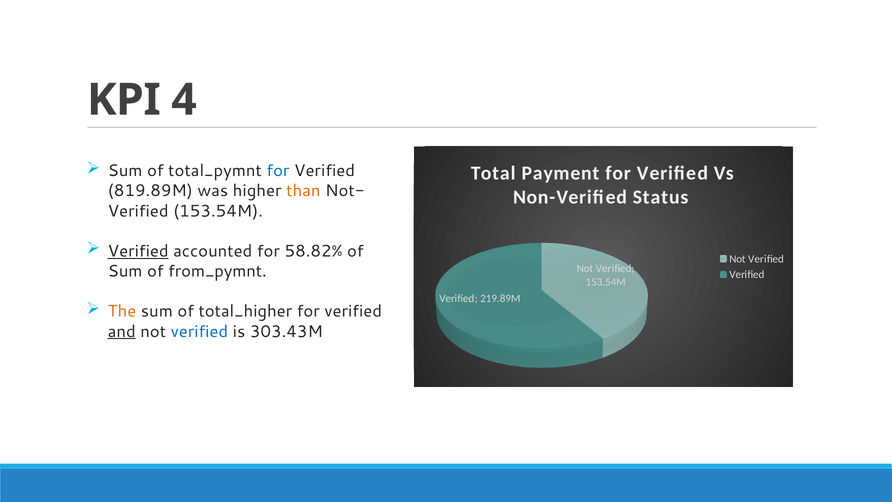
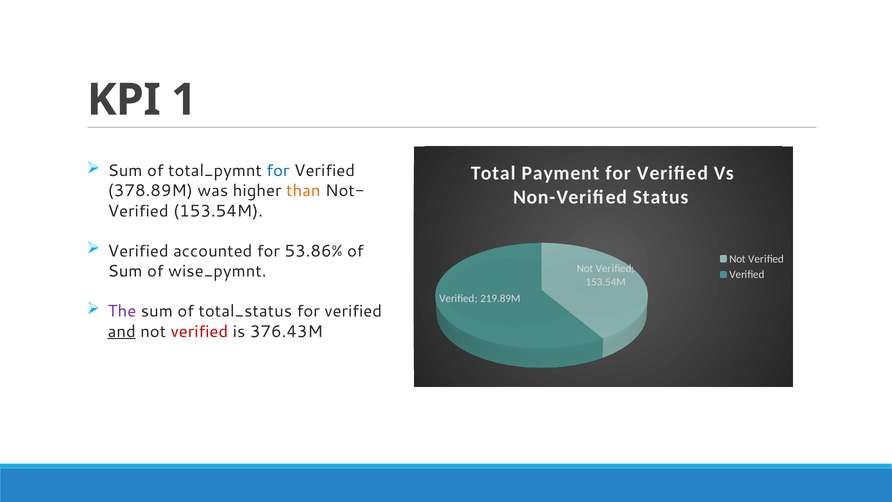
4: 4 -> 1 (184, 100)
819.89M: 819.89M -> 378.89M (150, 191)
Verified underline: present -> none (138, 251)
58.82%: 58.82% -> 53.86% (314, 251)
from_pymnt: from_pymnt -> wise_pymnt (217, 271)
The colour: orange -> purple (122, 311)
total_higher: total_higher -> total_status (245, 311)
verified colour: blue -> red (199, 331)
303.43M: 303.43M -> 376.43M (286, 331)
